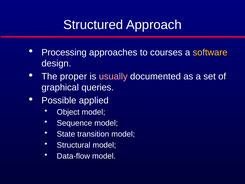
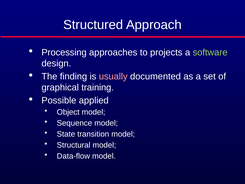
courses: courses -> projects (166, 52)
software colour: yellow -> light green (210, 52)
proper: proper -> finding (74, 76)
queries: queries -> training (98, 87)
